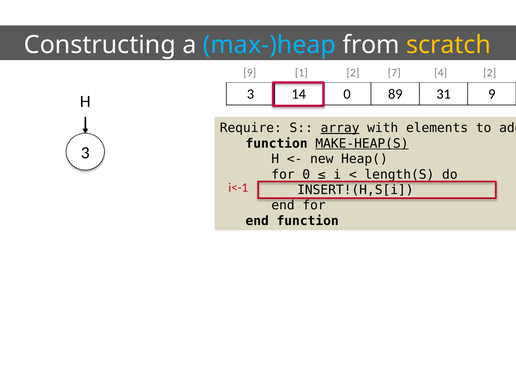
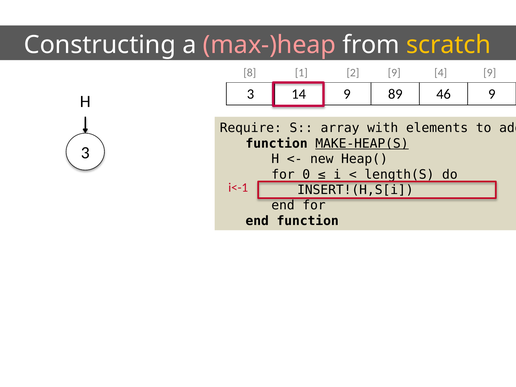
max-)heap colour: light blue -> pink (270, 45)
9: 9 -> 8 (250, 73)
2 7: 7 -> 9 (394, 73)
4 2: 2 -> 9 (490, 73)
0: 0 -> 9 (347, 94)
31: 31 -> 46 (444, 94)
array underline: present -> none (340, 128)
